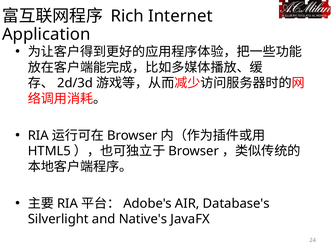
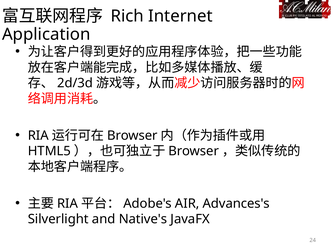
Database's: Database's -> Advances's (236, 203)
